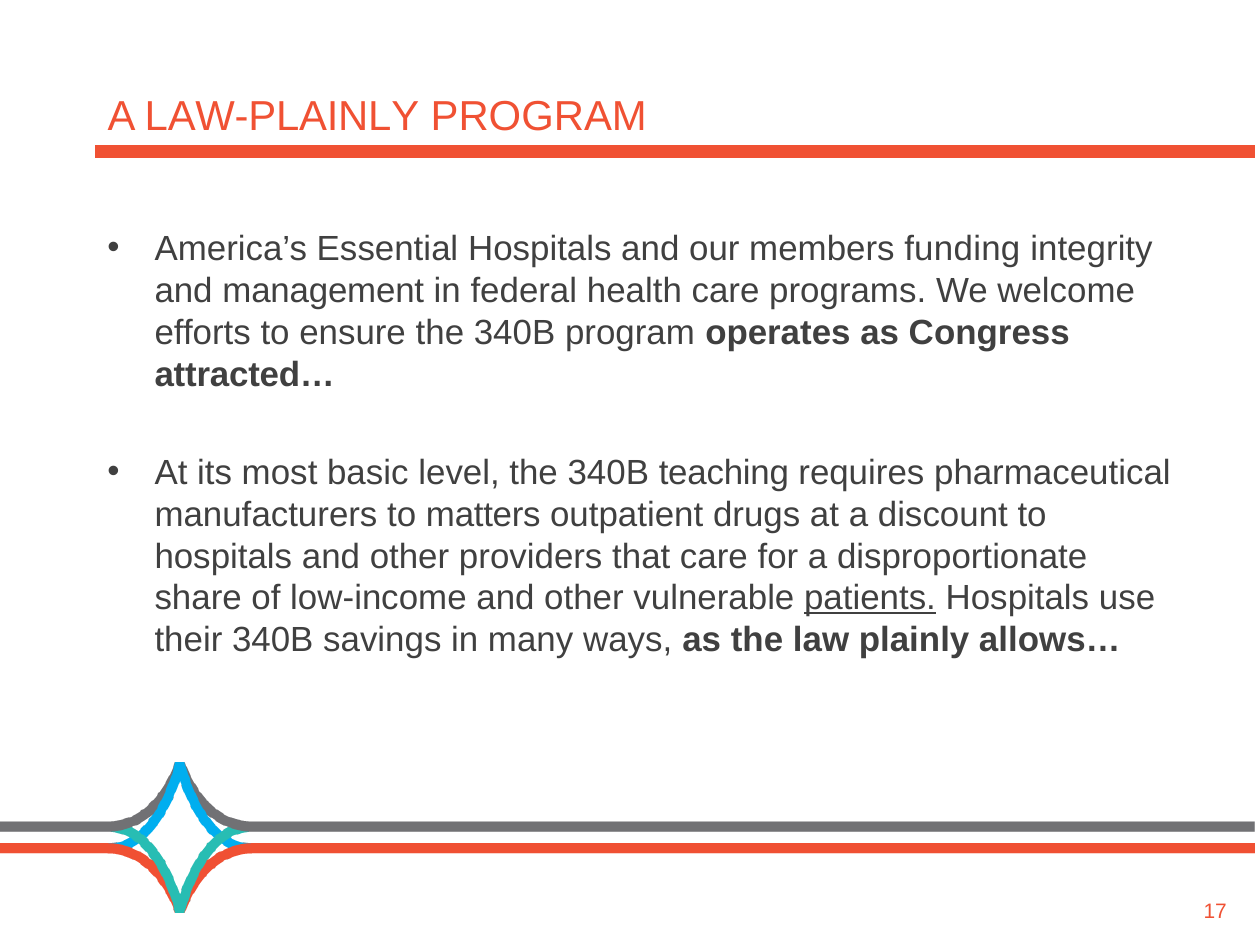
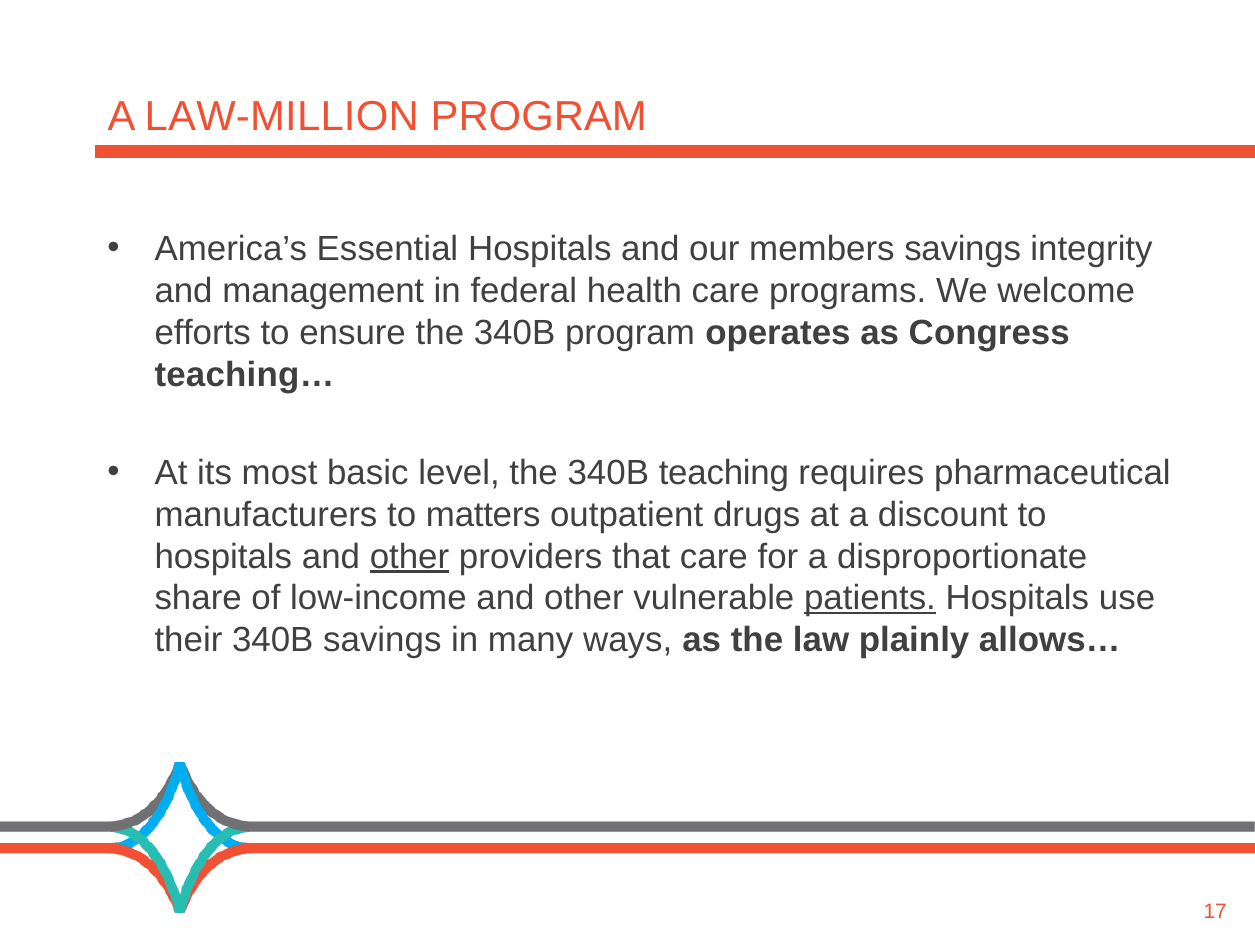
LAW-PLAINLY: LAW-PLAINLY -> LAW-MILLION (282, 117)
members funding: funding -> savings (963, 249)
attracted…: attracted… -> teaching… (244, 375)
other underline: none -> present (409, 556)
